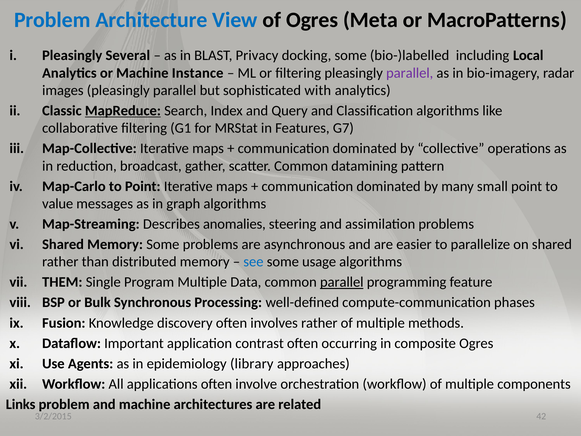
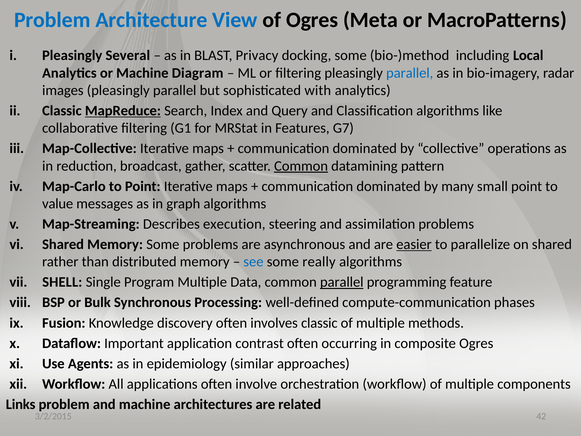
bio-)labelled: bio-)labelled -> bio-)method (410, 55)
Instance: Instance -> Diagram (198, 73)
parallel colour: purple -> blue (410, 73)
Common underline: none -> present (301, 166)
anomalies: anomalies -> execution (234, 224)
easier underline: none -> present (414, 244)
usage: usage -> really (319, 262)
THEM: THEM -> SHELL (62, 282)
involves rather: rather -> classic (319, 323)
library: library -> similar (252, 363)
